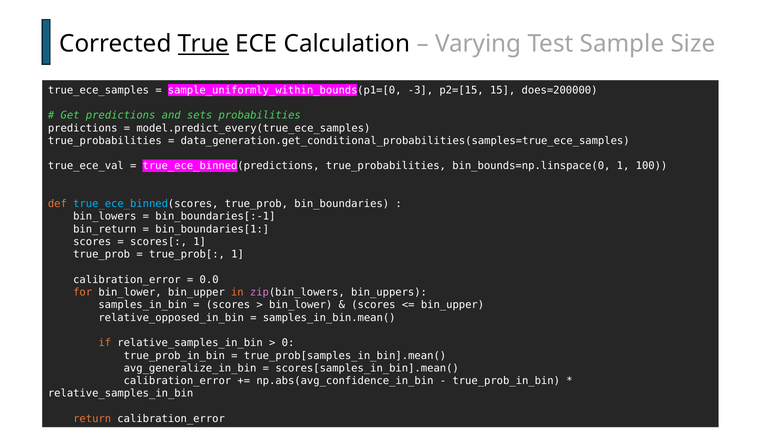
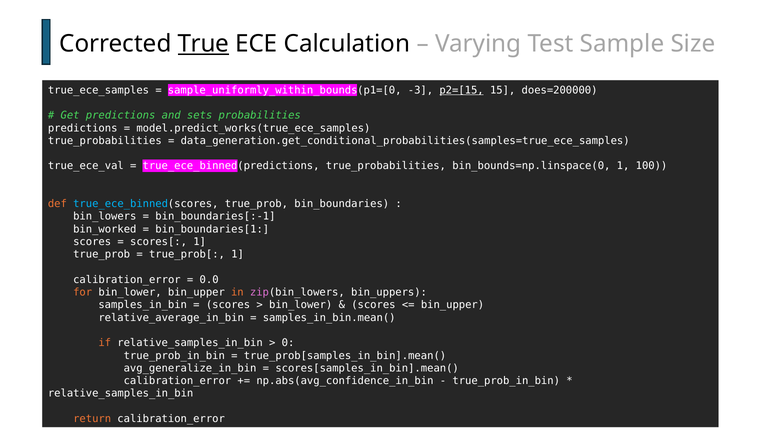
p2=[15 underline: none -> present (462, 90)
model.predict_every(true_ece_samples: model.predict_every(true_ece_samples -> model.predict_works(true_ece_samples (253, 128)
bin_return: bin_return -> bin_worked (105, 229)
relative_opposed_in_bin: relative_opposed_in_bin -> relative_average_in_bin (171, 318)
